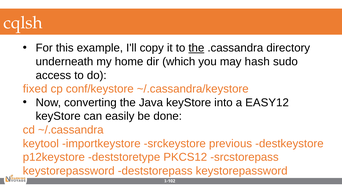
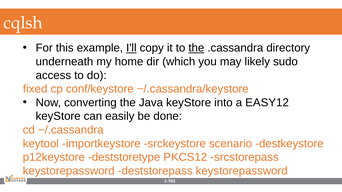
I'll underline: none -> present (131, 48)
hash: hash -> likely (257, 62)
previous: previous -> scenario (231, 144)
